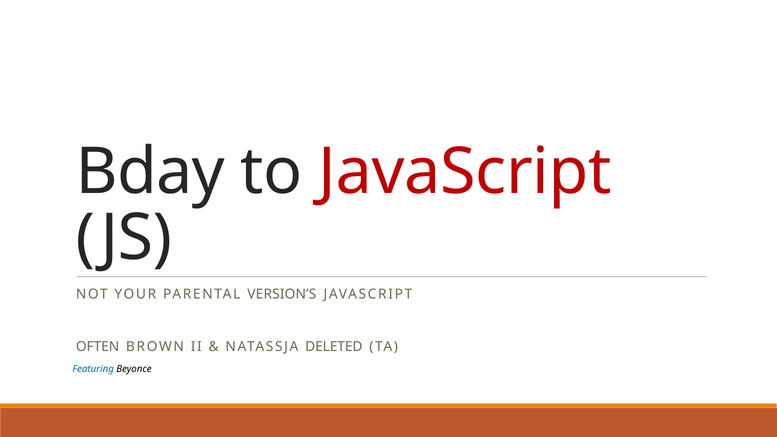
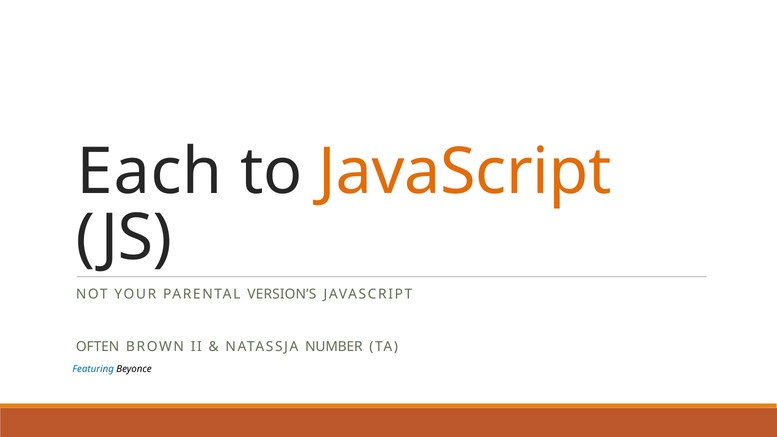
Bday: Bday -> Each (150, 172)
JavaScript colour: red -> orange (465, 172)
DELETED: DELETED -> NUMBER (334, 347)
